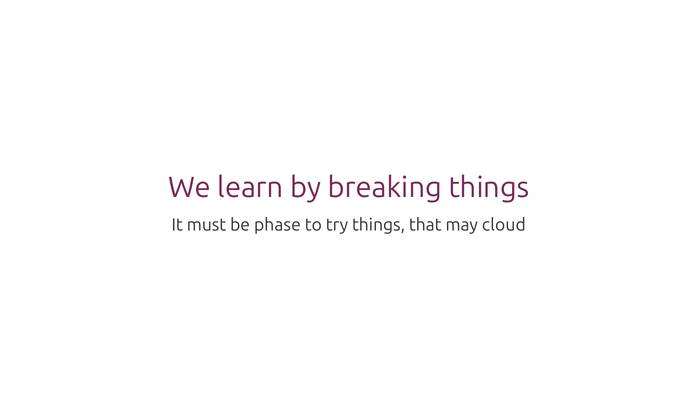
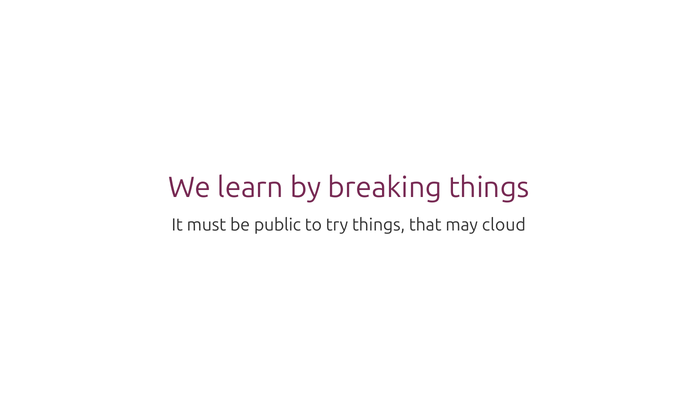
phase: phase -> public (277, 225)
